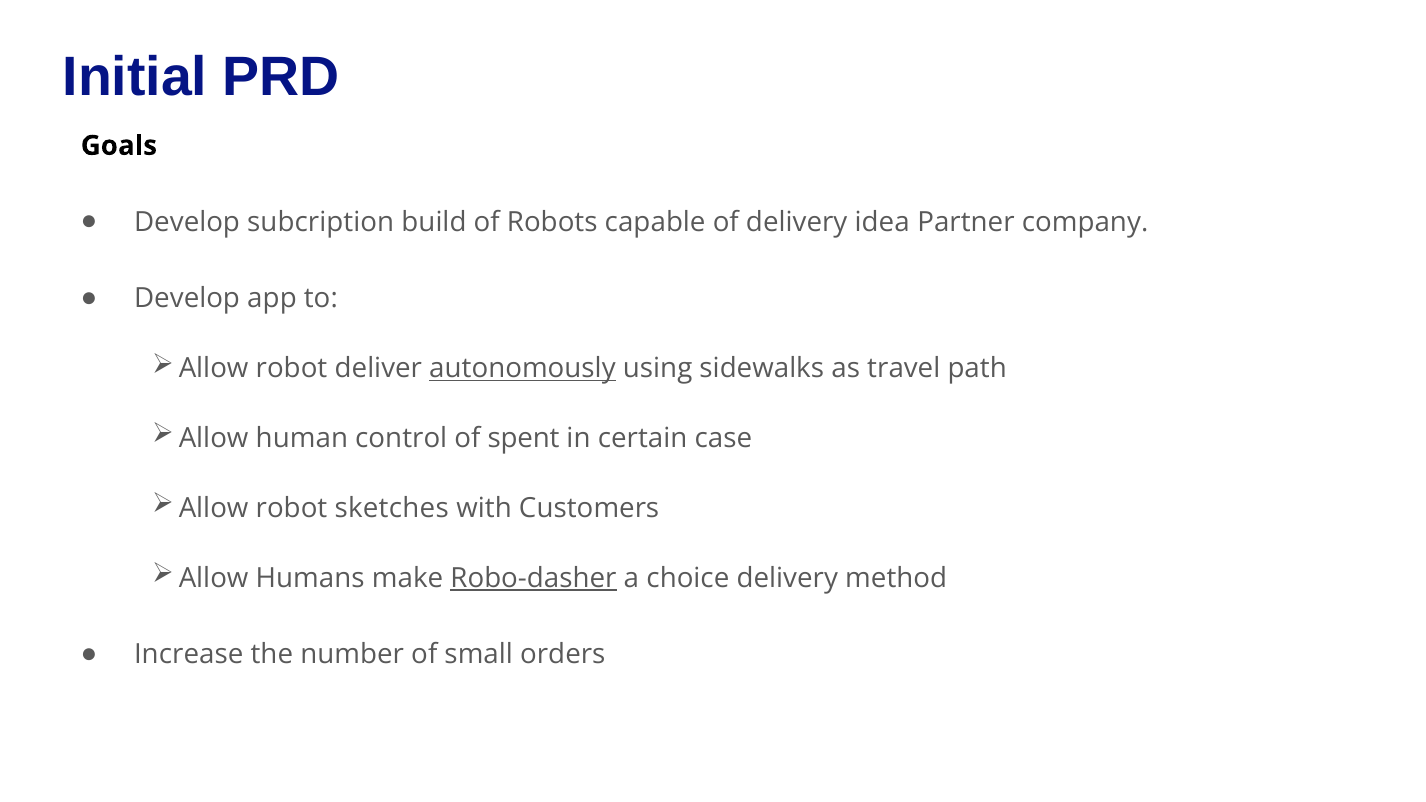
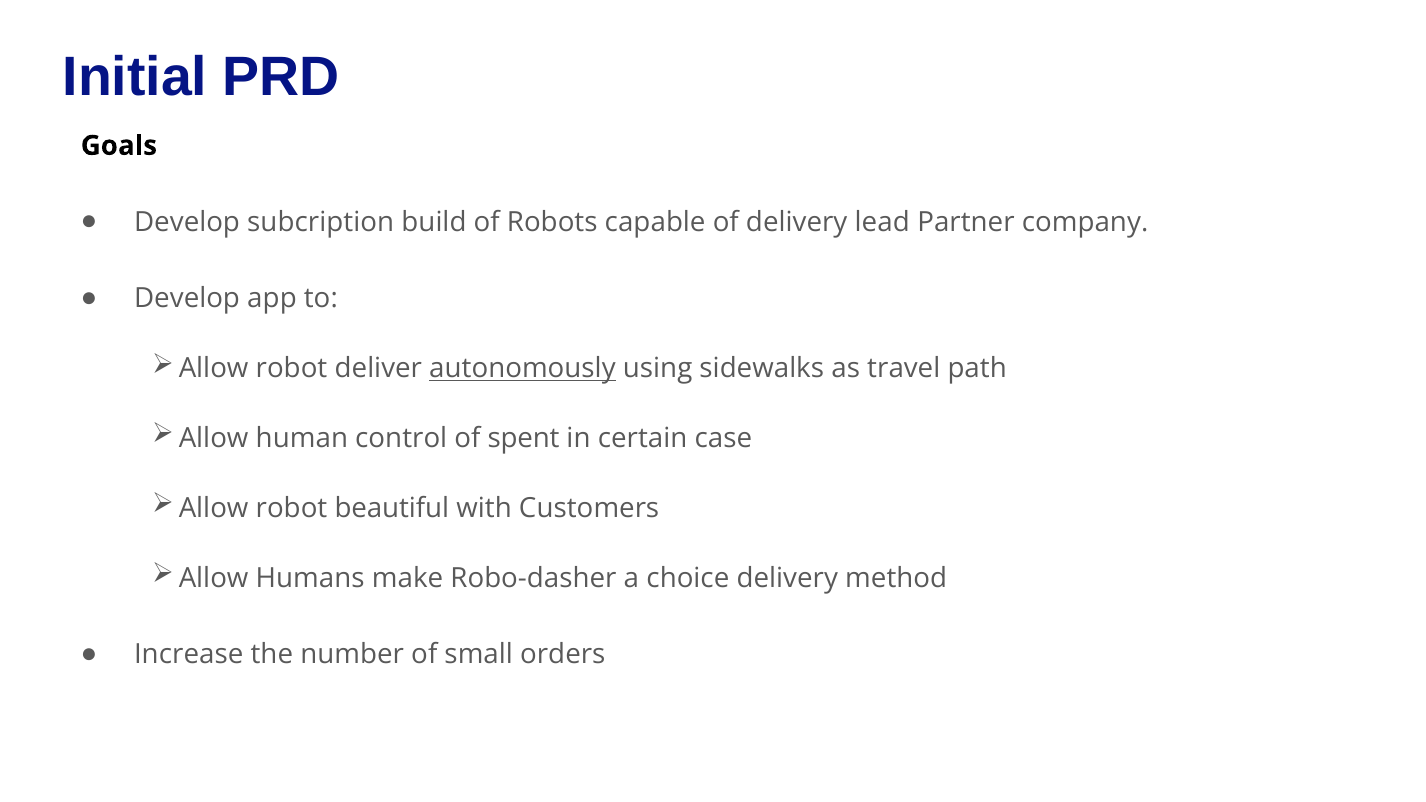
idea: idea -> lead (882, 222)
sketches: sketches -> beautiful (392, 508)
Robo-dasher underline: present -> none (533, 578)
